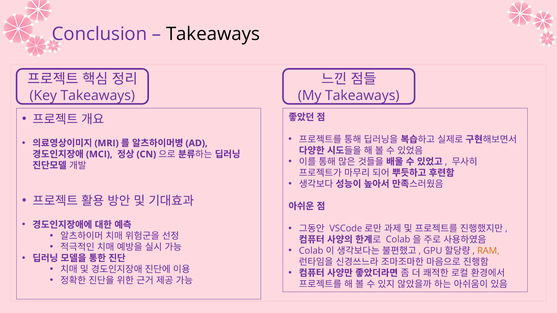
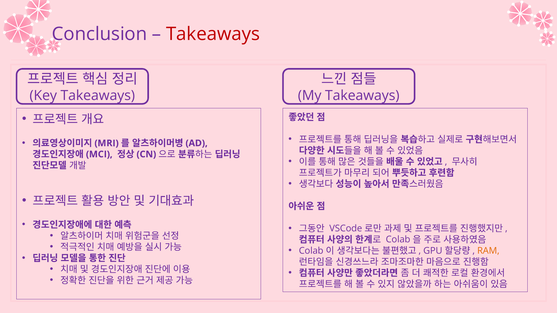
Takeaways colour: black -> red (213, 34)
